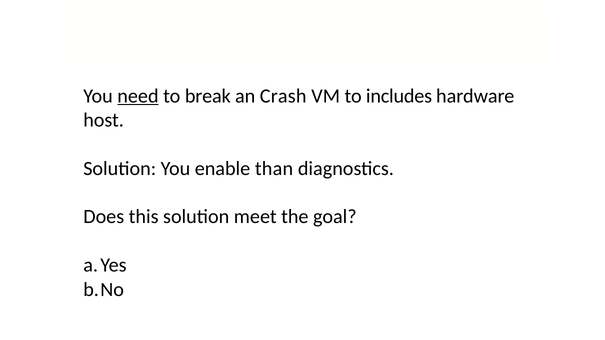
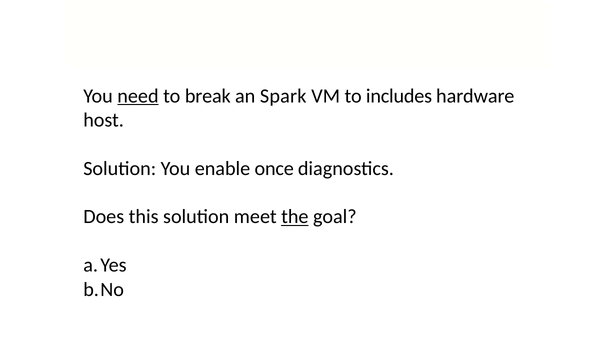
Crash: Crash -> Spark (283, 96)
than: than -> once (274, 169)
the underline: none -> present (295, 217)
